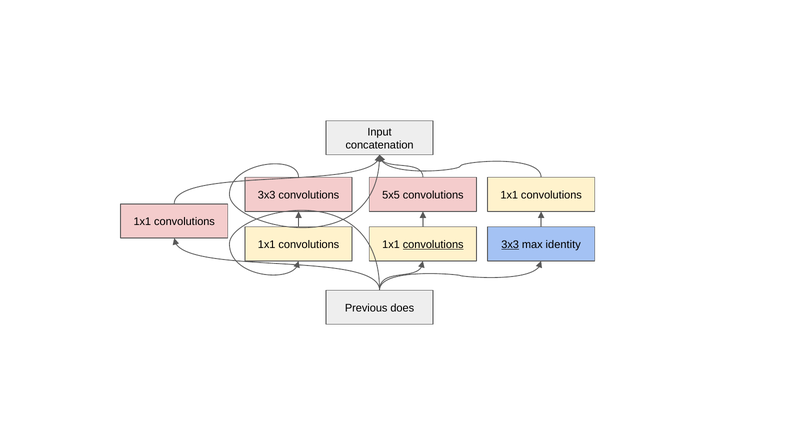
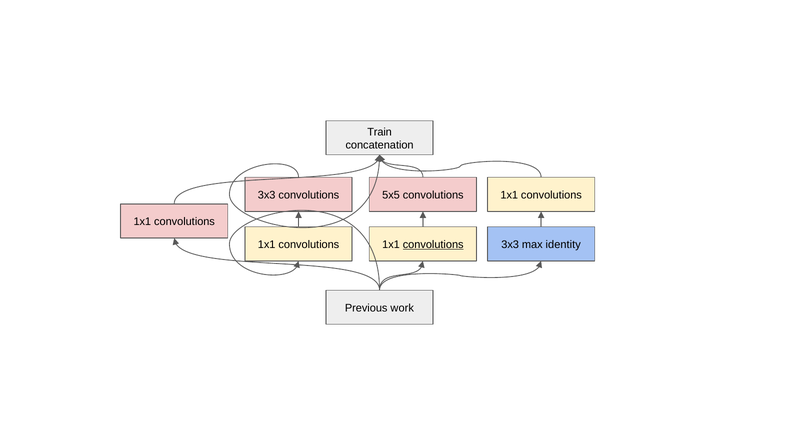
Input: Input -> Train (380, 132)
3x3 underline: present -> none (510, 244)
does: does -> work (402, 308)
